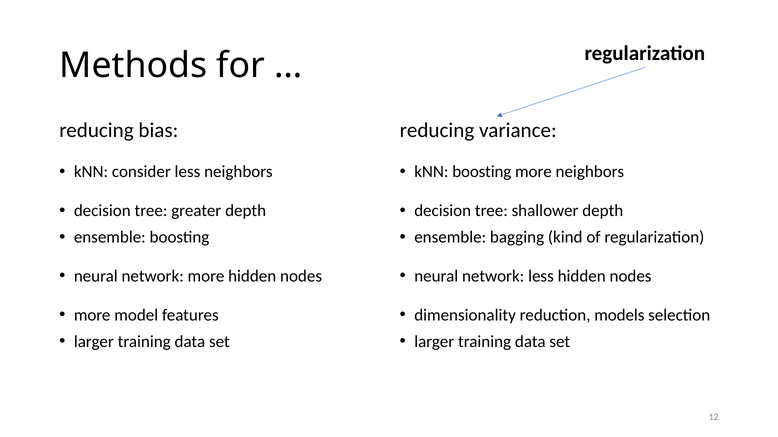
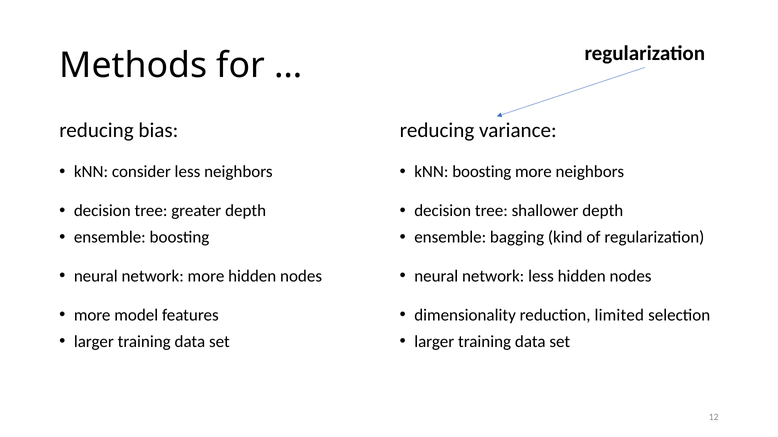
models: models -> limited (619, 315)
